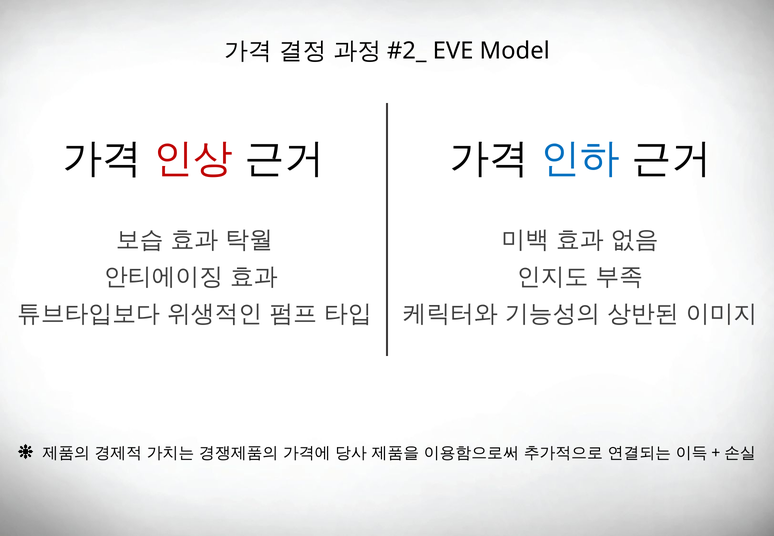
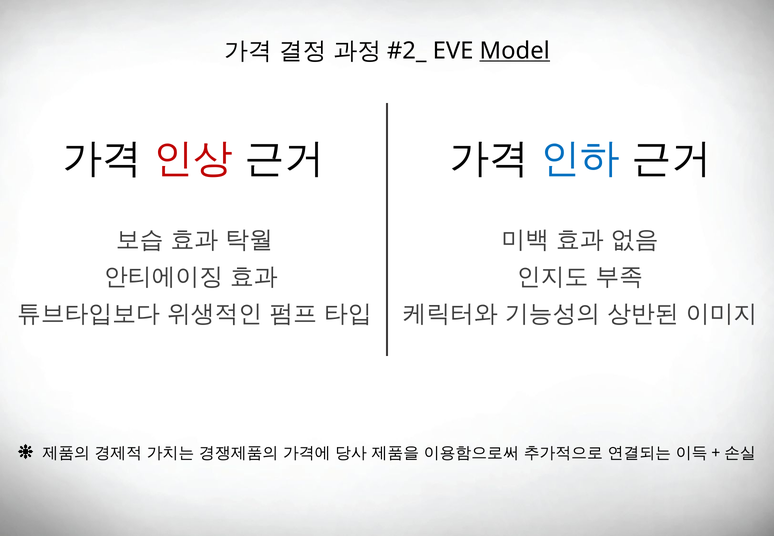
Model underline: none -> present (515, 51)
